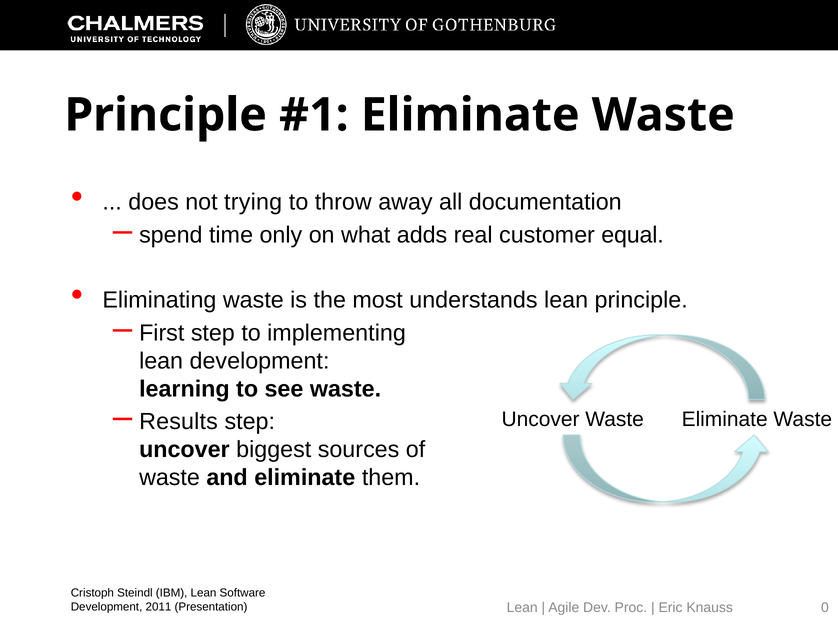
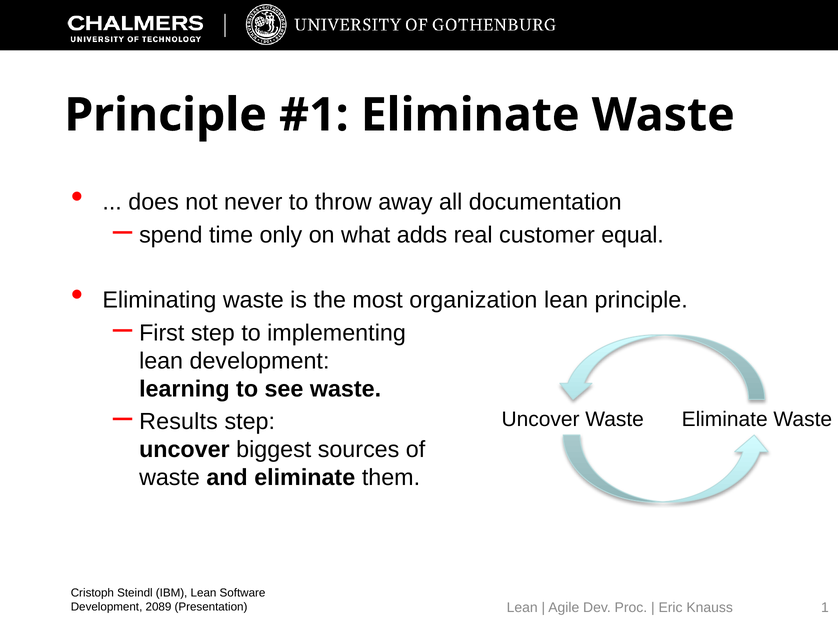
trying: trying -> never (253, 202)
understands: understands -> organization (473, 300)
2011: 2011 -> 2089 (159, 606)
0: 0 -> 1 (825, 607)
